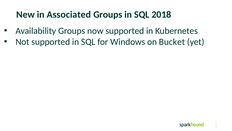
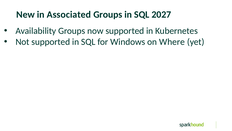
2018: 2018 -> 2027 (161, 14)
Bucket: Bucket -> Where (172, 42)
